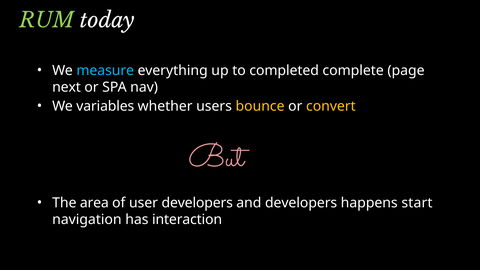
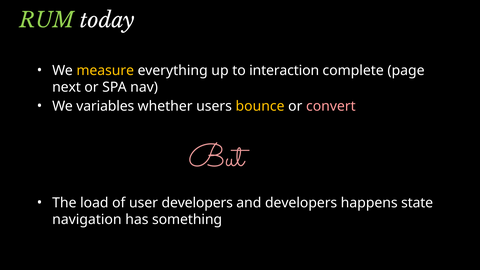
measure colour: light blue -> yellow (105, 70)
completed: completed -> interaction (284, 70)
convert colour: yellow -> pink (331, 106)
area: area -> load (94, 203)
start: start -> state (417, 203)
interaction: interaction -> something (187, 220)
